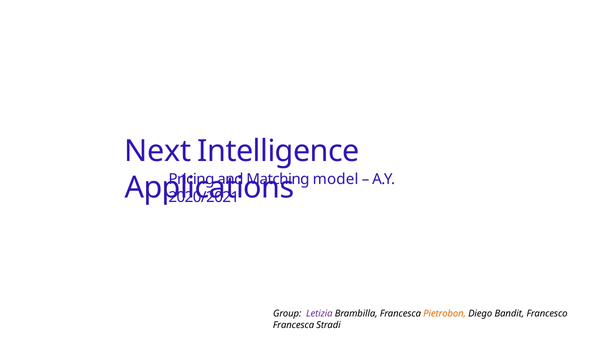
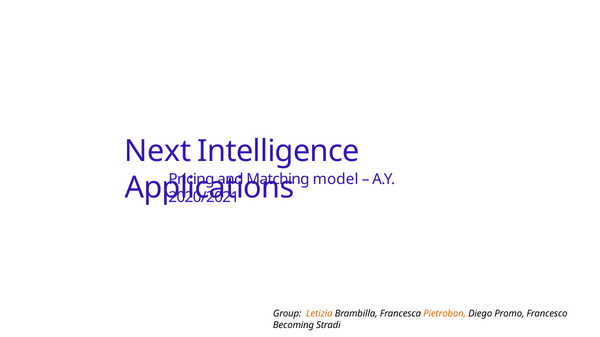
Letizia colour: purple -> orange (319, 314)
Bandit: Bandit -> Promo (509, 314)
Francesca: Francesca -> Becoming (294, 326)
